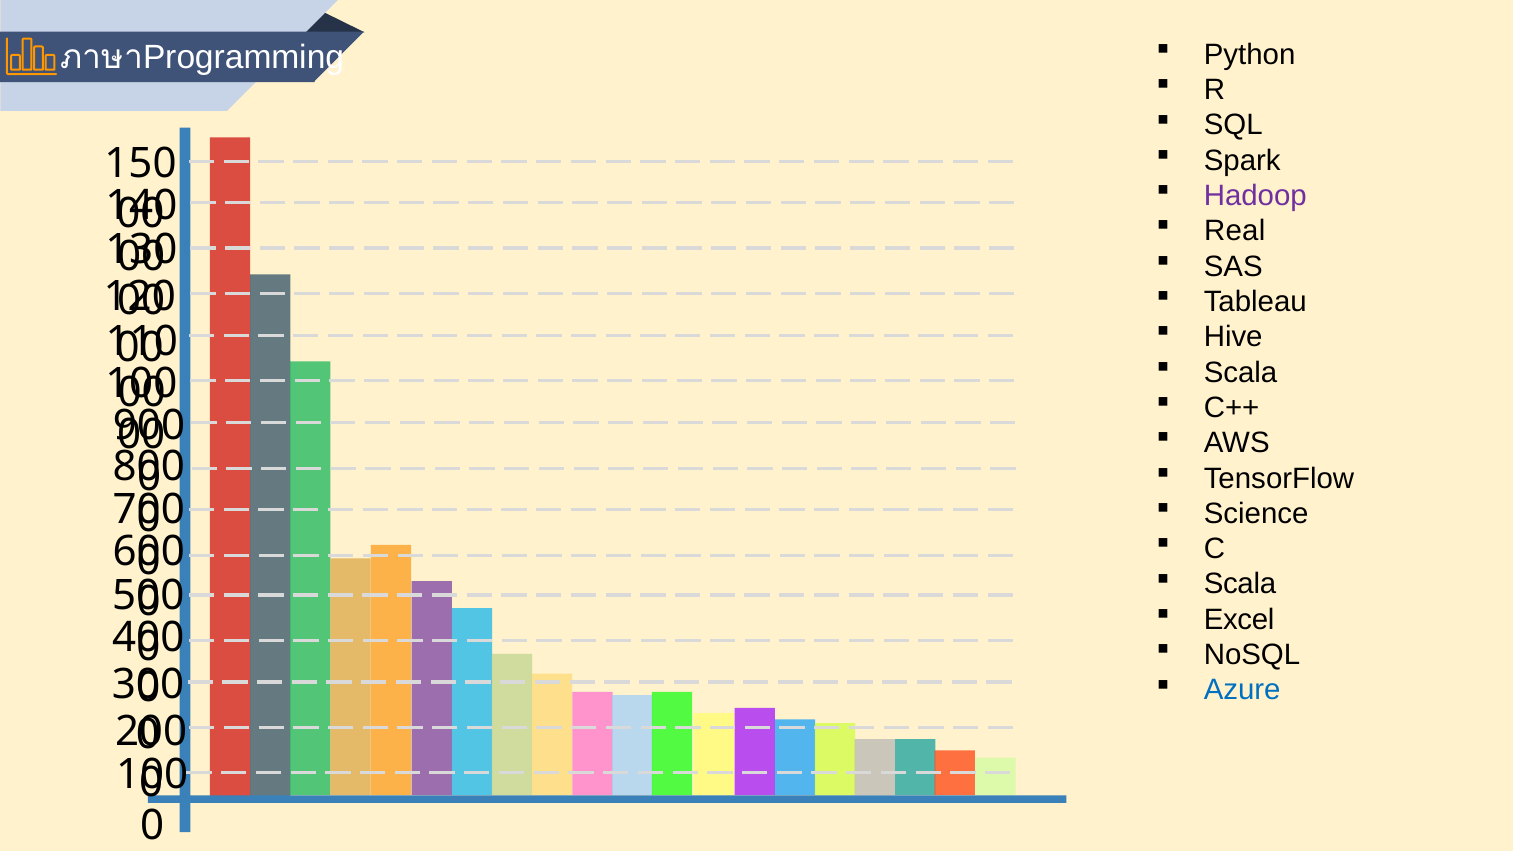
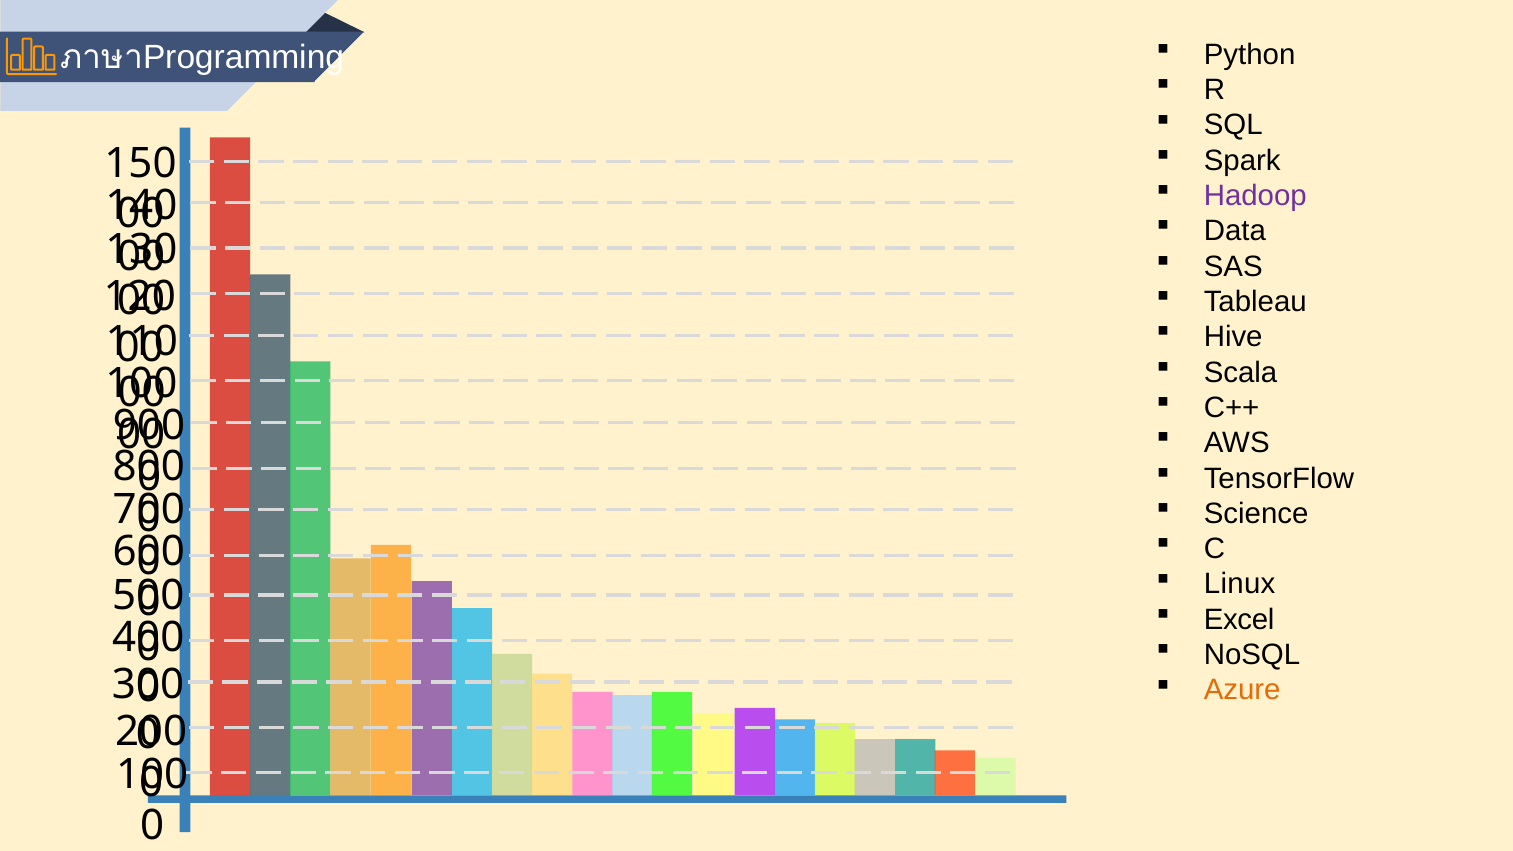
Real: Real -> Data (1235, 231)
Scala: Scala -> Linux (1240, 584)
Azure colour: blue -> orange (1242, 690)
